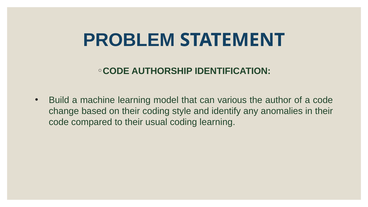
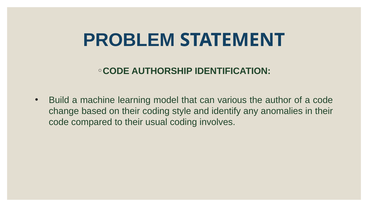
coding learning: learning -> involves (217, 122)
